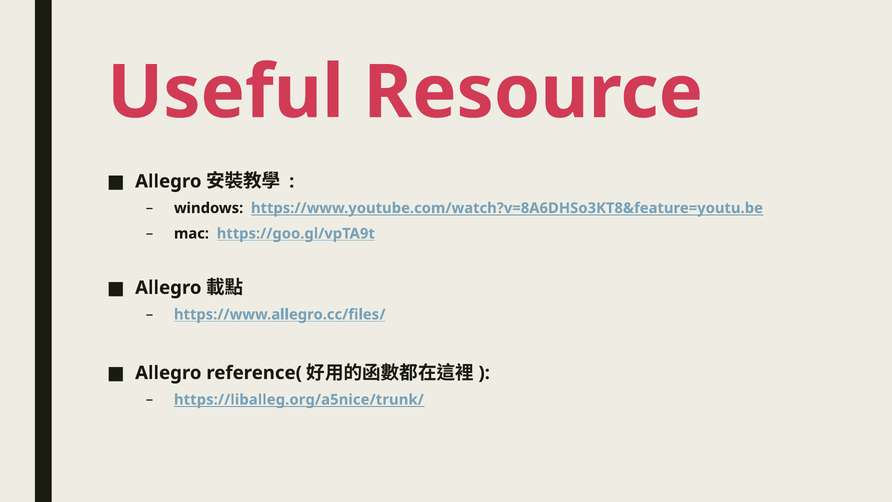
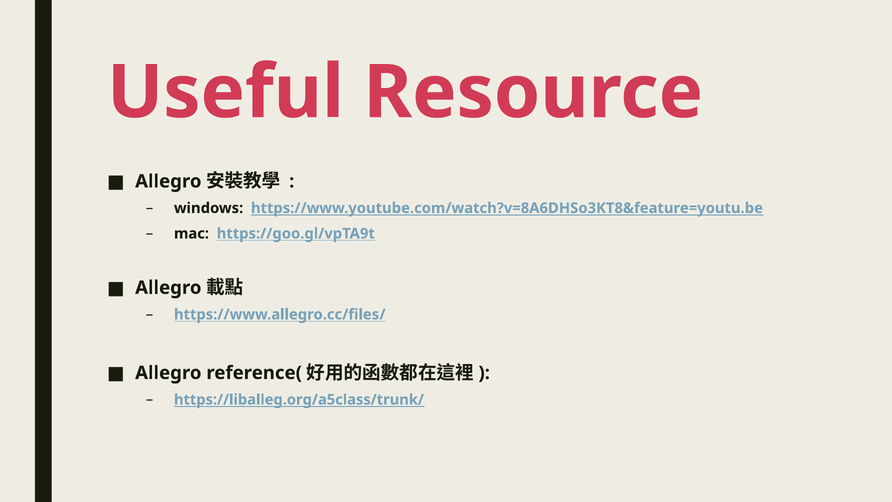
https://liballeg.org/a5nice/trunk/: https://liballeg.org/a5nice/trunk/ -> https://liballeg.org/a5class/trunk/ (299, 399)
